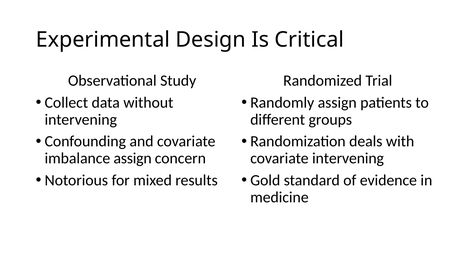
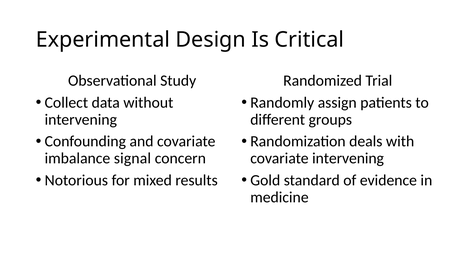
imbalance assign: assign -> signal (132, 158)
